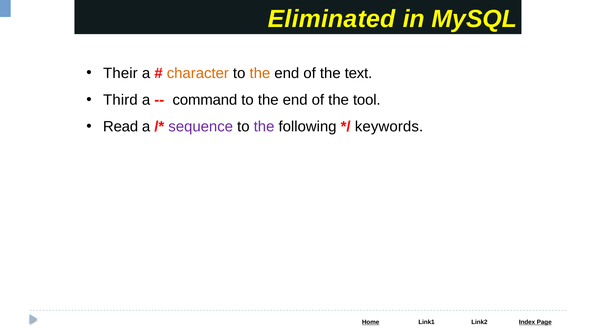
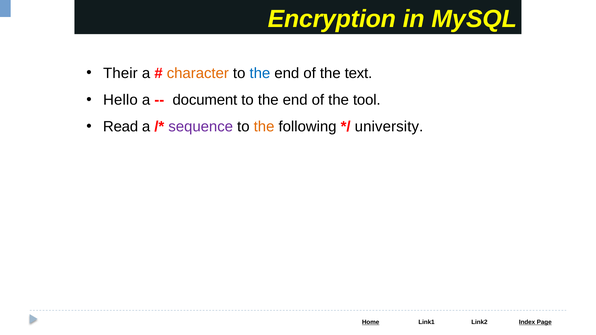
Eliminated: Eliminated -> Encryption (332, 19)
the colour: orange -> blue (260, 73)
Third: Third -> Hello (120, 100)
command: command -> document (205, 100)
the colour: purple -> orange (264, 127)
keywords: keywords -> university (389, 127)
